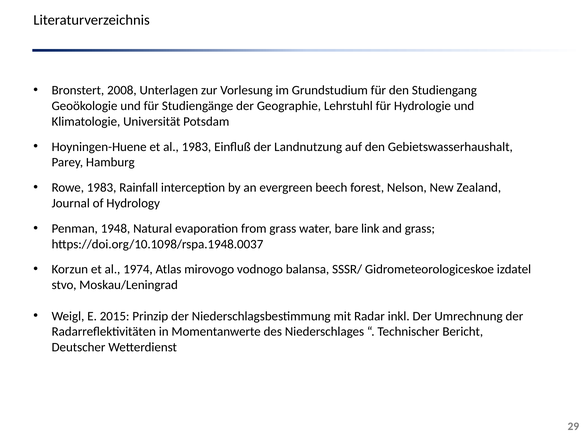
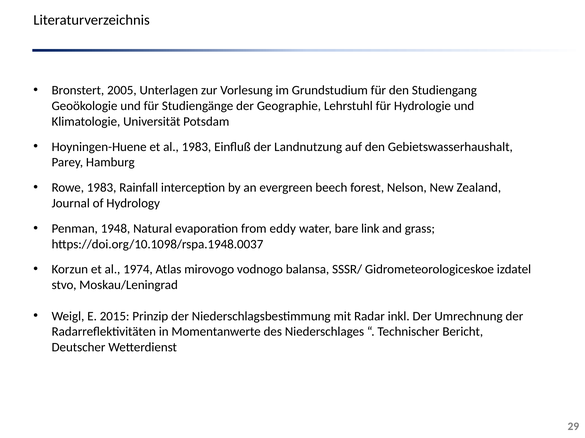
2008: 2008 -> 2005 (122, 90)
from grass: grass -> eddy (283, 229)
